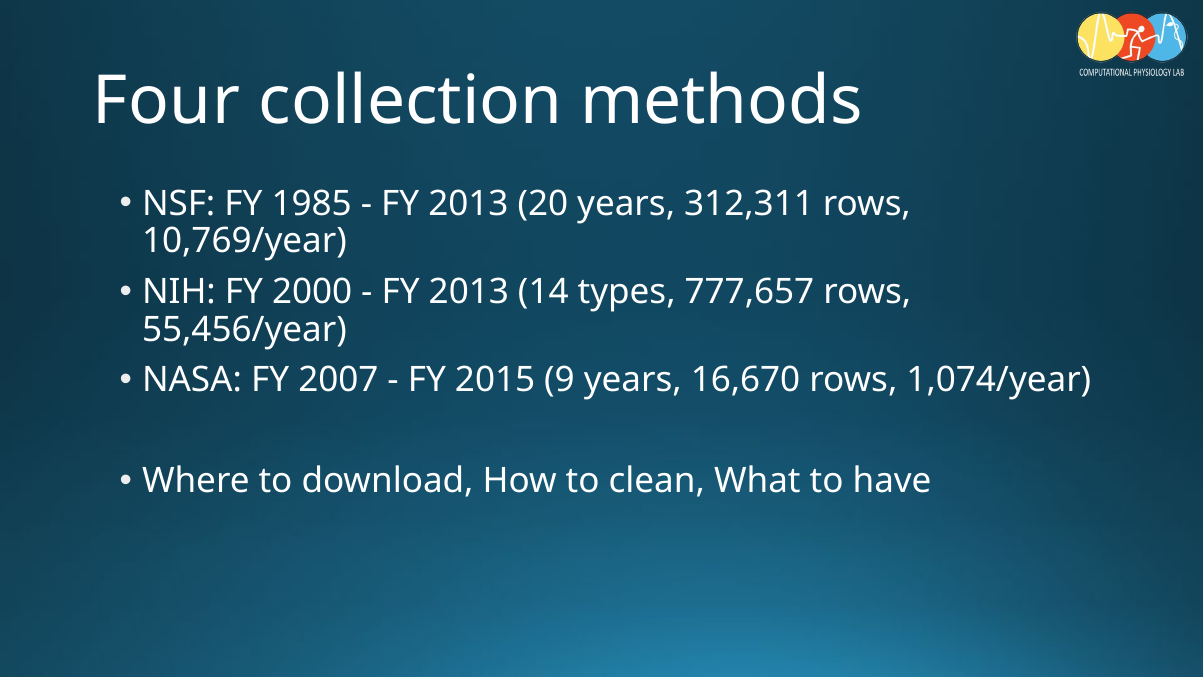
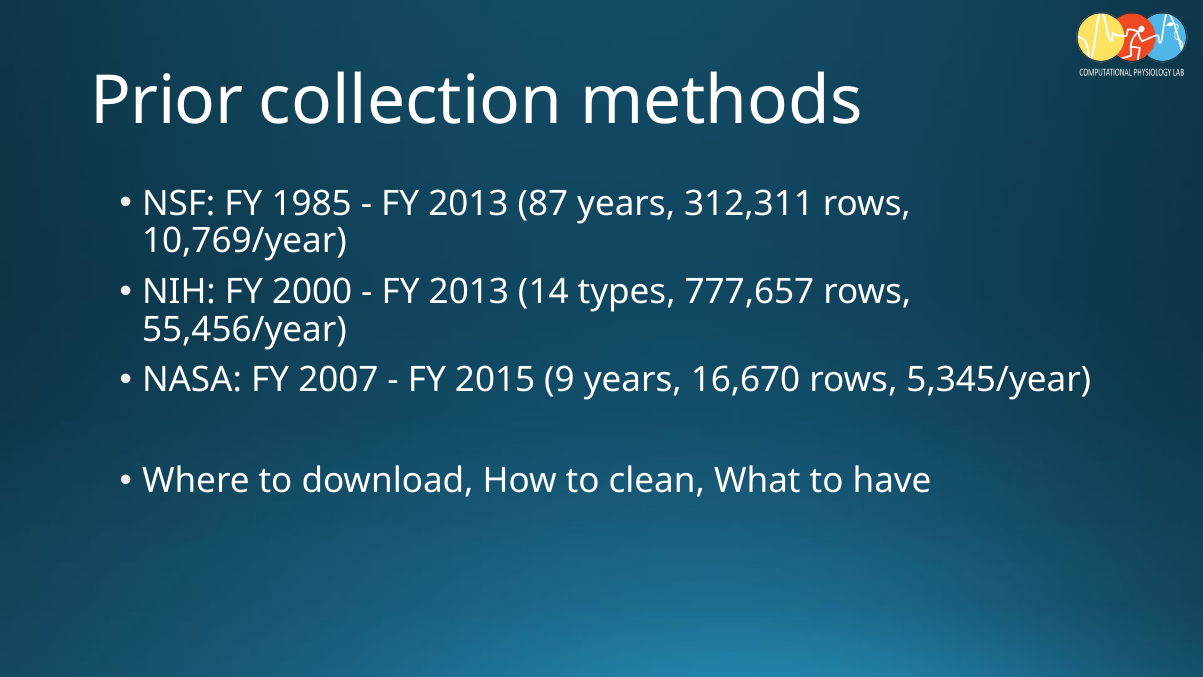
Four: Four -> Prior (167, 101)
20: 20 -> 87 (543, 203)
1,074/year: 1,074/year -> 5,345/year (999, 380)
